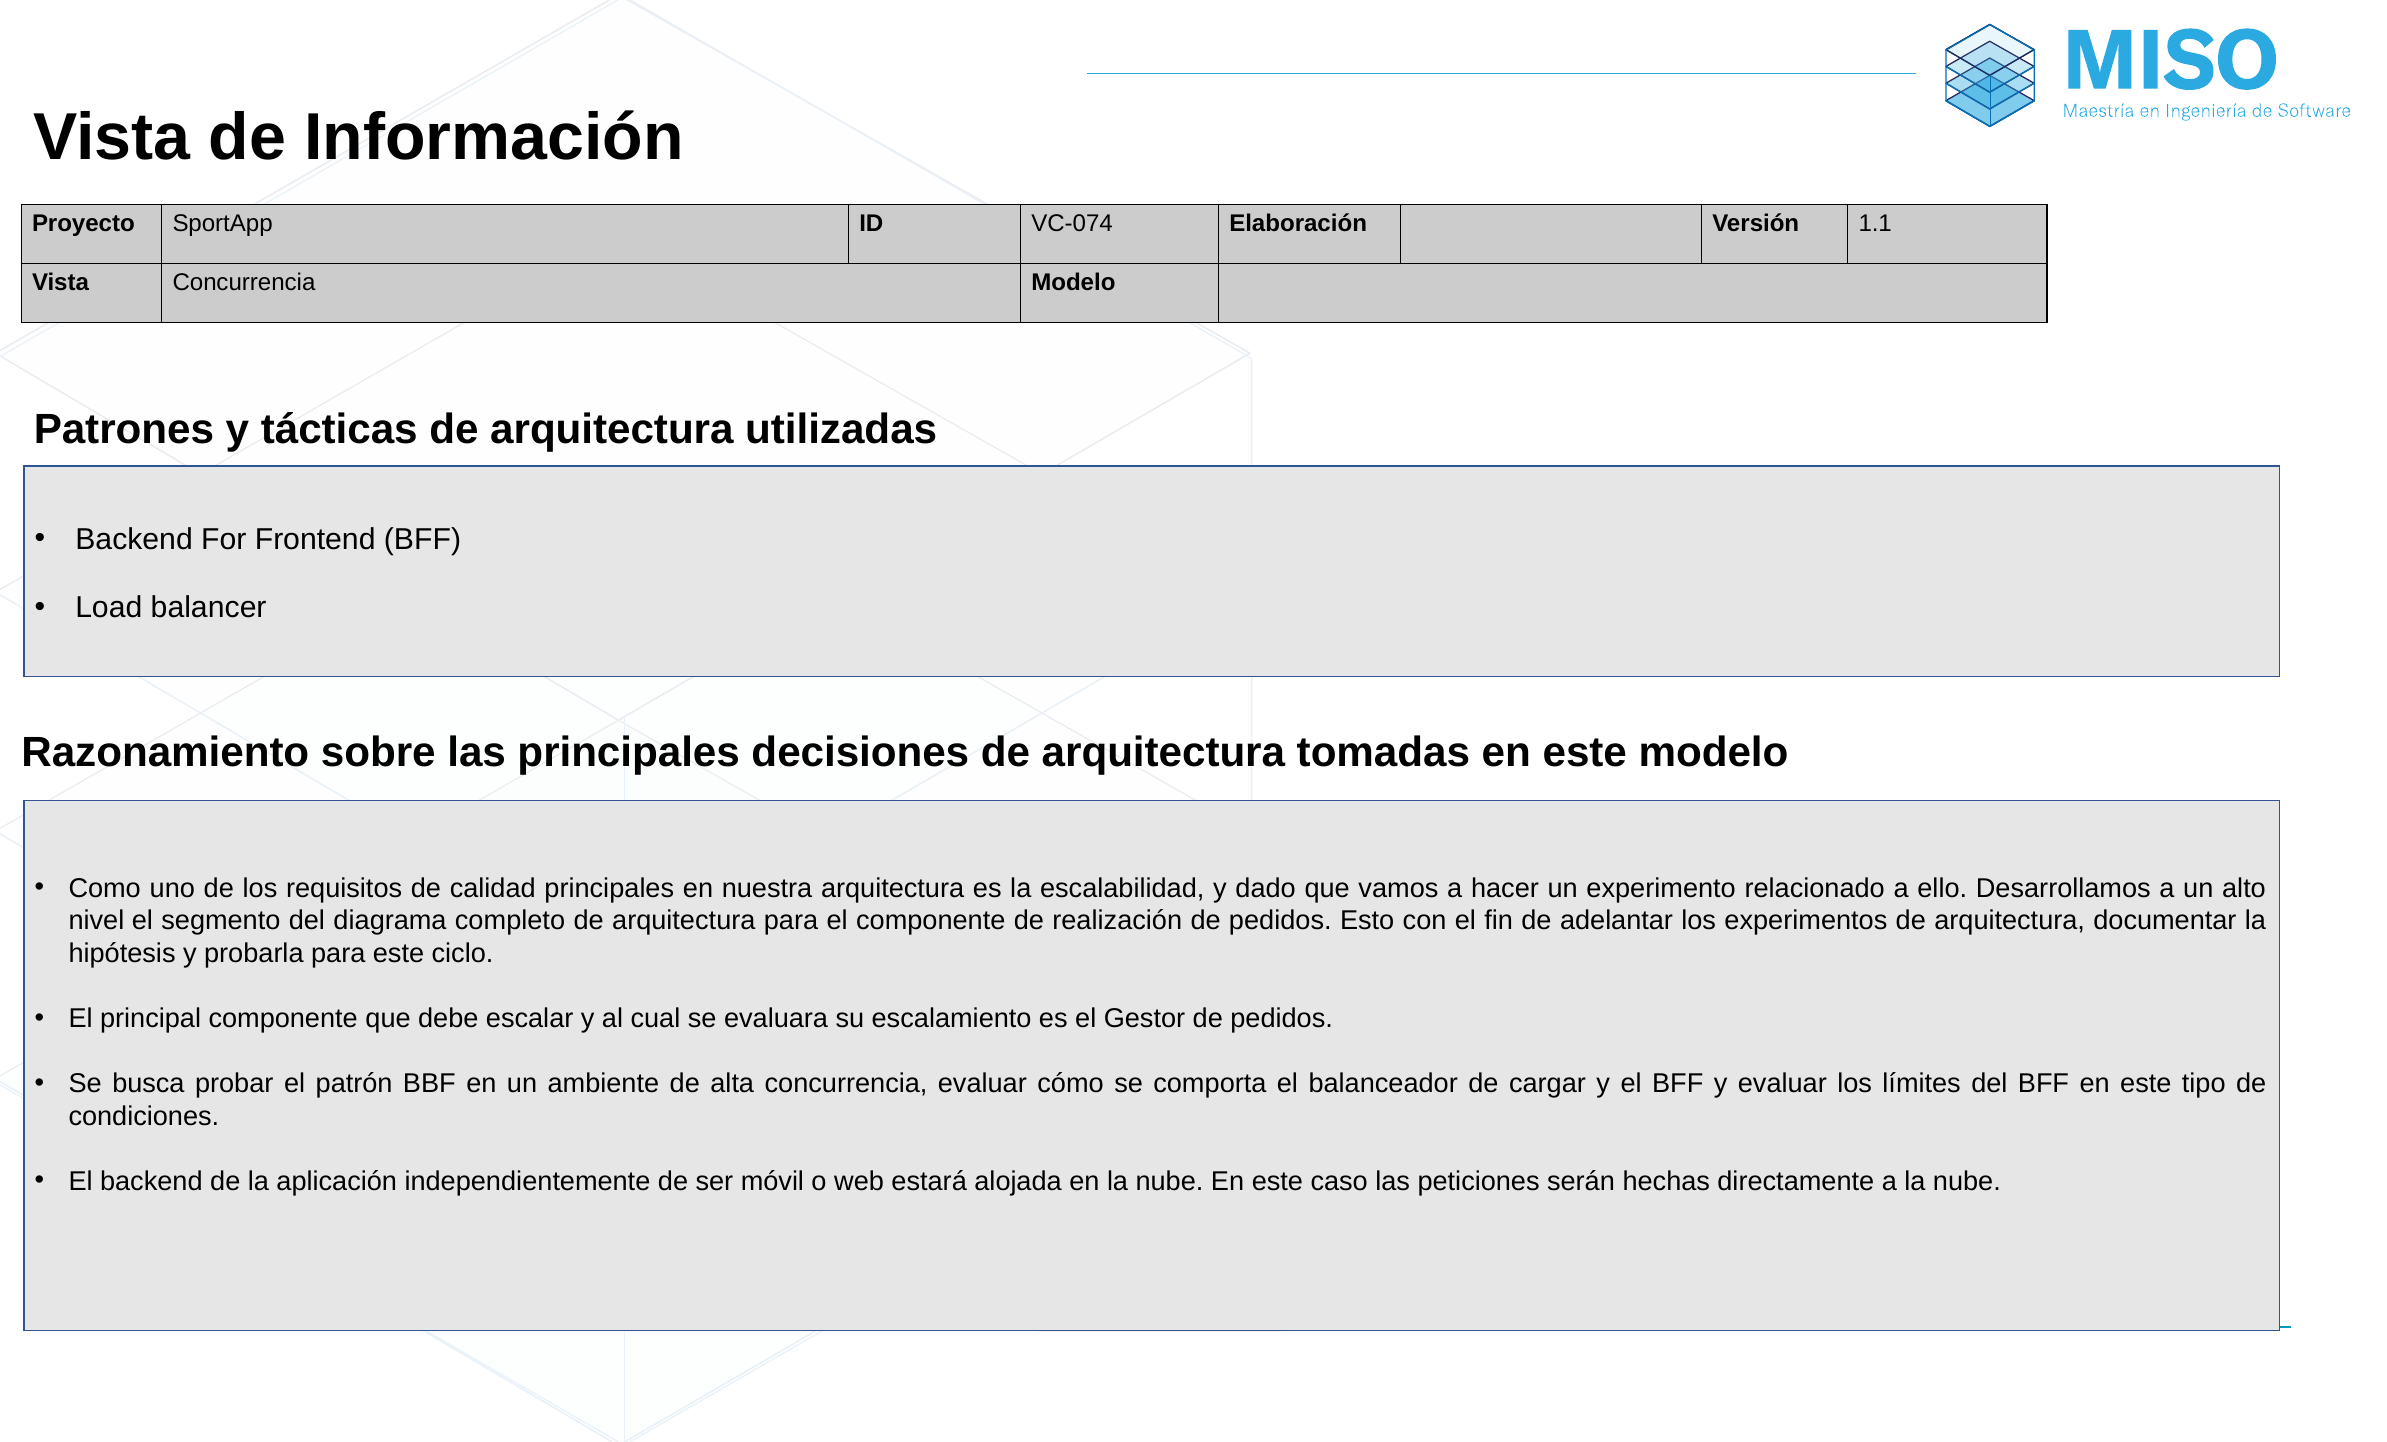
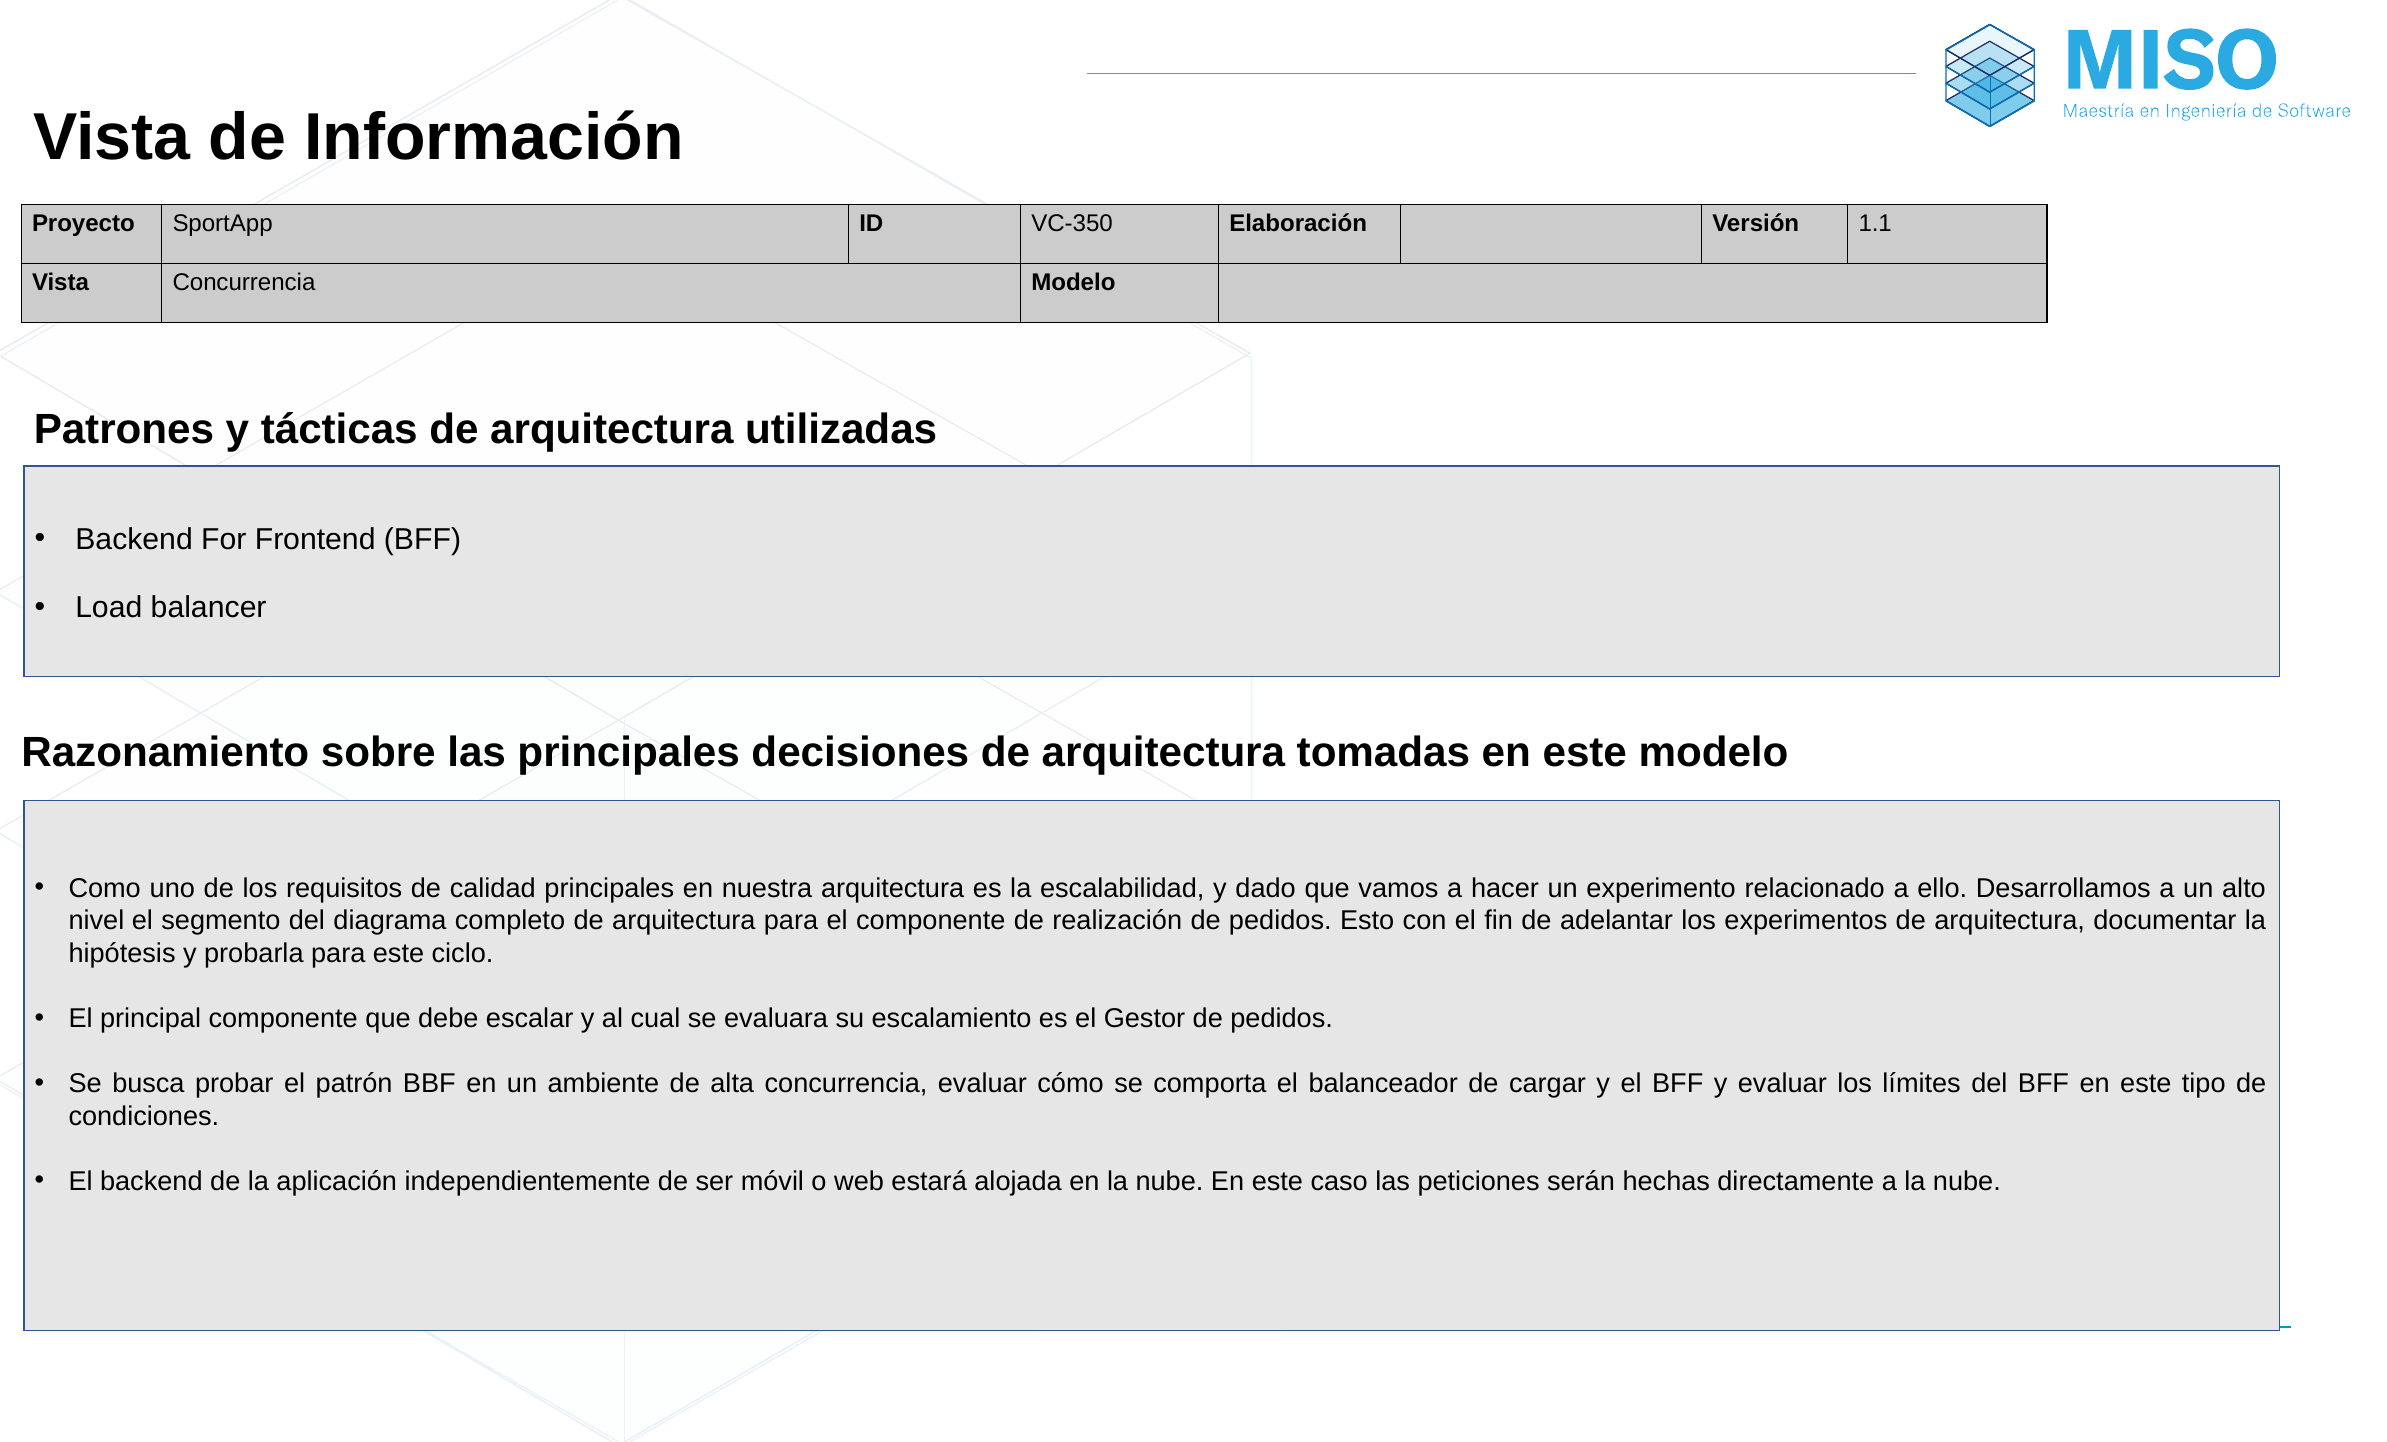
VC-074: VC-074 -> VC-350 (1072, 223)
